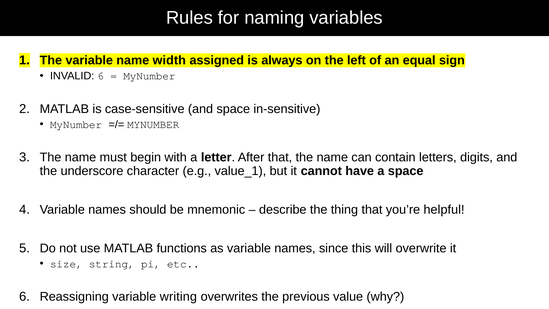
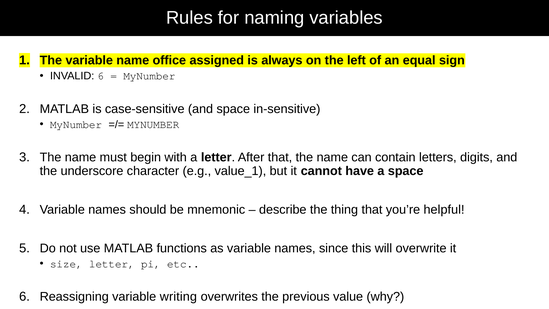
width: width -> office (169, 60)
size string: string -> letter (112, 264)
